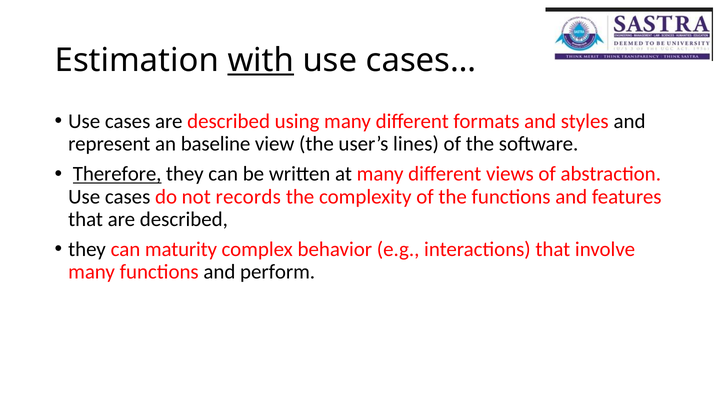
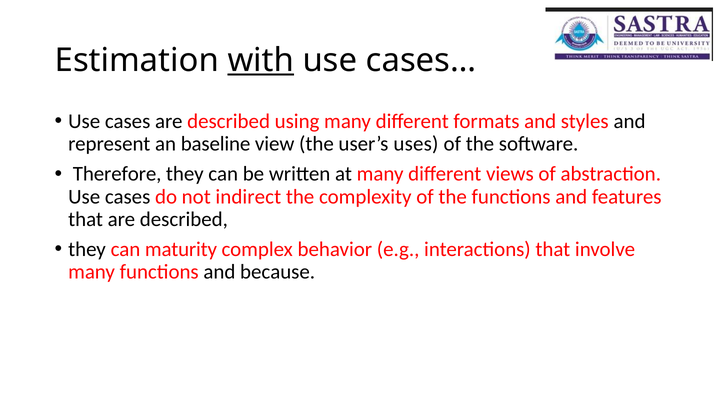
lines: lines -> uses (416, 144)
Therefore underline: present -> none (117, 174)
records: records -> indirect (248, 197)
perform: perform -> because (278, 272)
